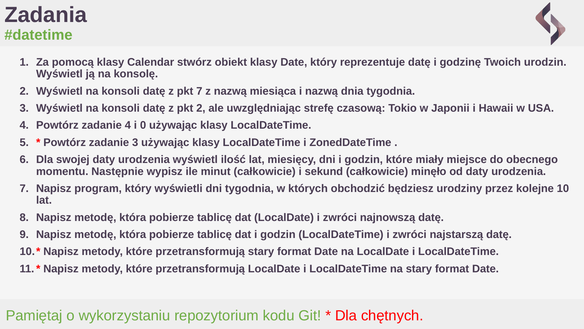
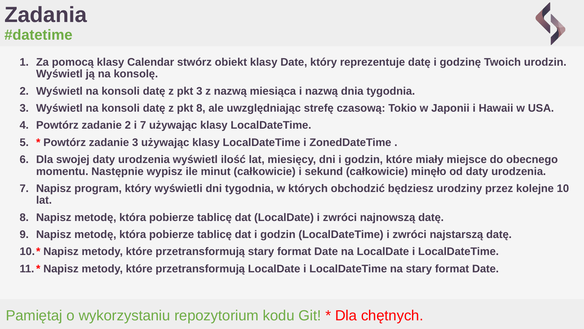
pkt 7: 7 -> 3 (199, 91)
pkt 2: 2 -> 8 (201, 108)
zadanie 4: 4 -> 2 (128, 125)
i 0: 0 -> 7 (143, 125)
